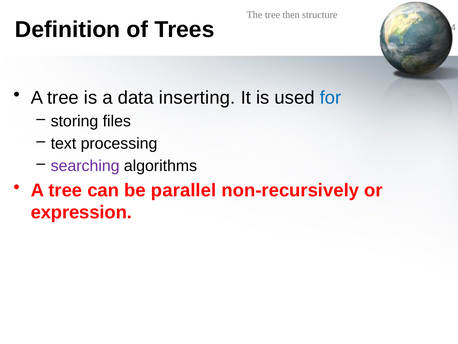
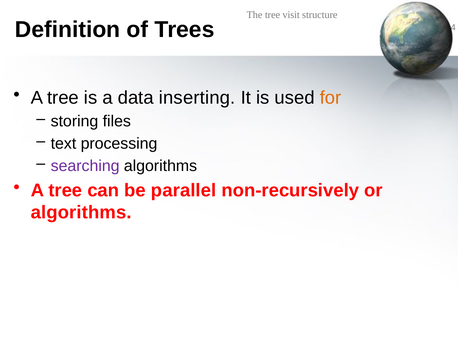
then: then -> visit (291, 15)
for colour: blue -> orange (331, 97)
expression: expression -> algorithms (81, 212)
